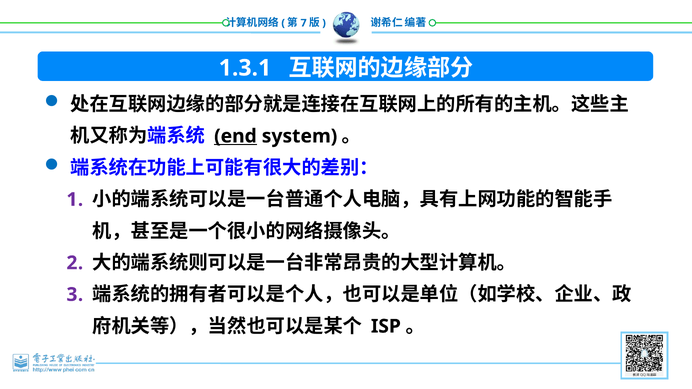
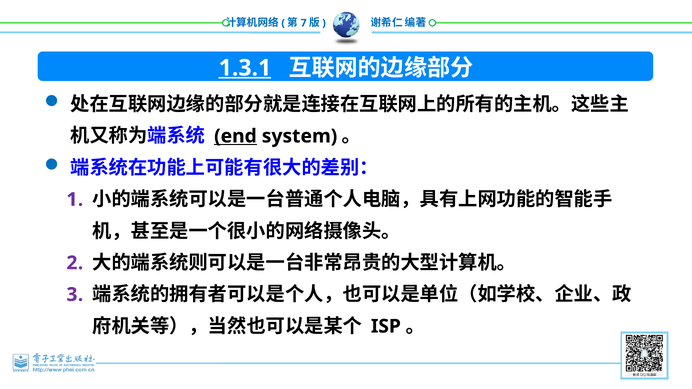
1.3.1 underline: none -> present (245, 68)
